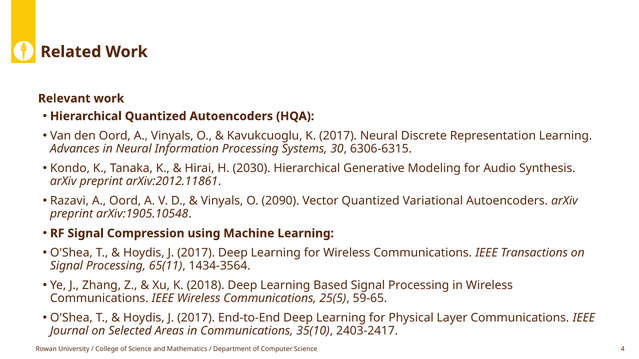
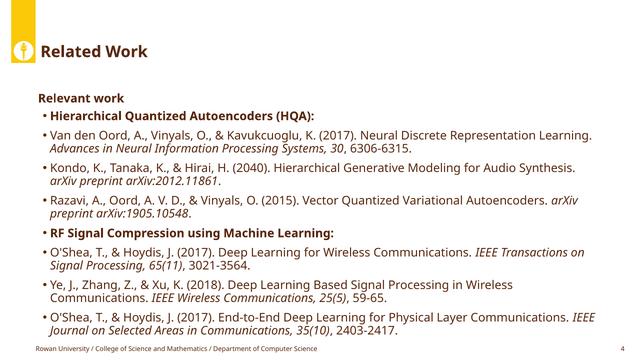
2030: 2030 -> 2040 (252, 168)
2090: 2090 -> 2015 (280, 201)
1434-3564: 1434-3564 -> 3021-3564 (220, 266)
